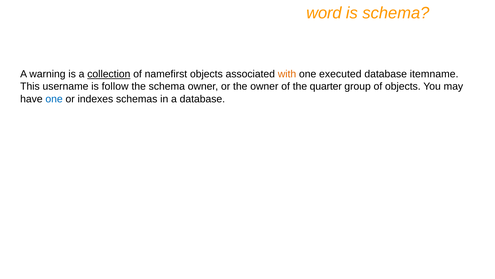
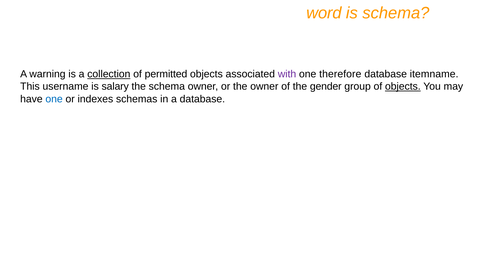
namefirst: namefirst -> permitted (166, 74)
with colour: orange -> purple (287, 74)
executed: executed -> therefore (340, 74)
follow: follow -> salary (115, 86)
quarter: quarter -> gender (326, 86)
objects underline: none -> present (403, 86)
